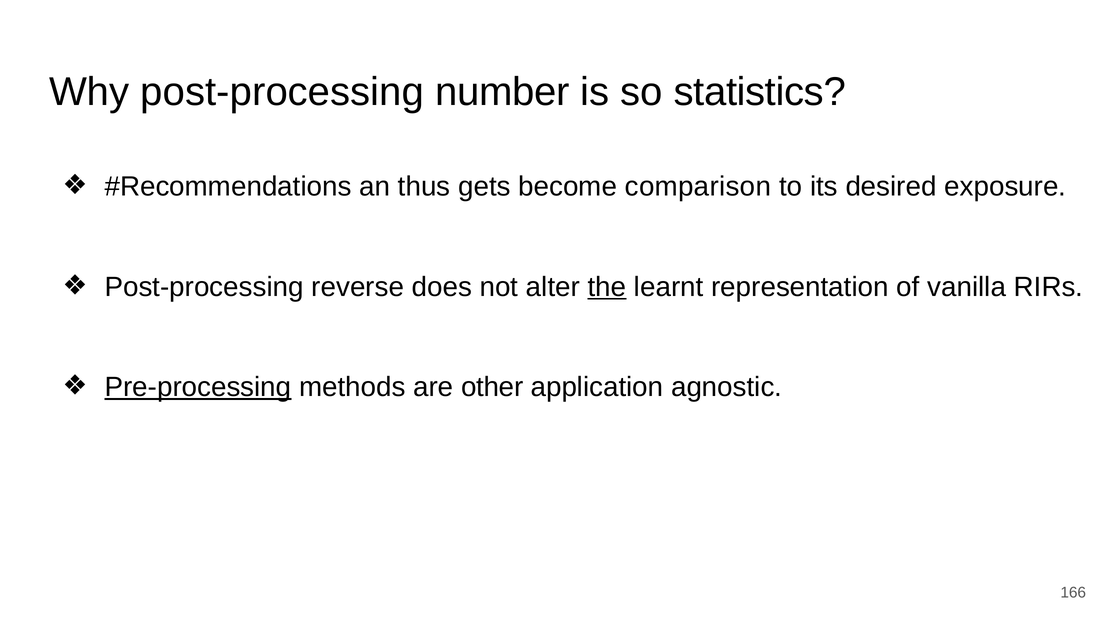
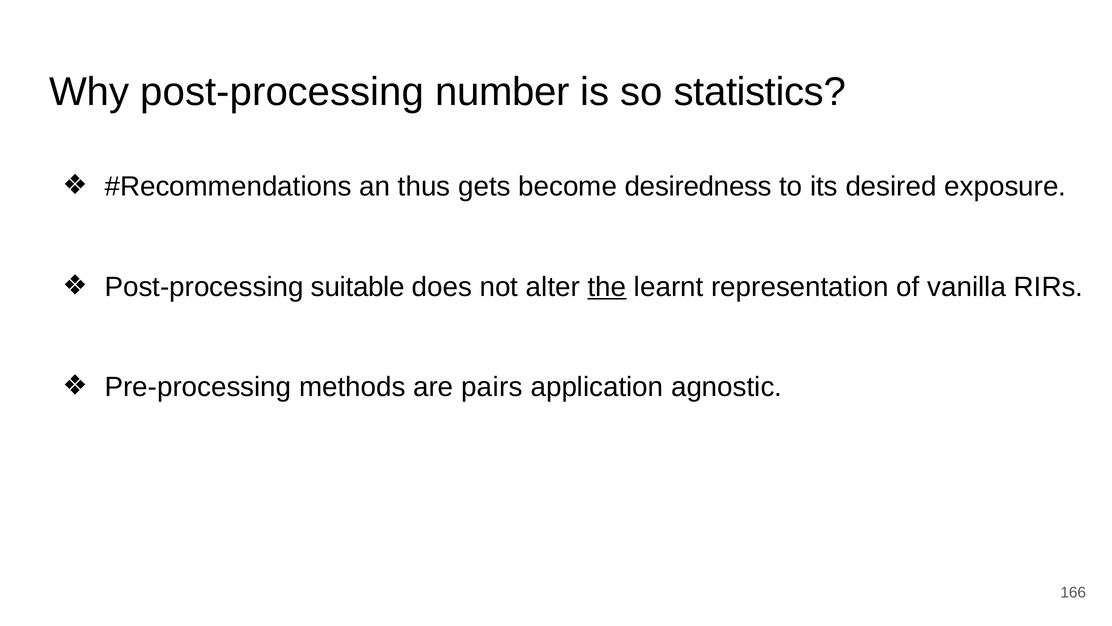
comparison: comparison -> desiredness (698, 187)
reverse: reverse -> suitable (358, 287)
Pre-processing underline: present -> none (198, 387)
other: other -> pairs (492, 387)
